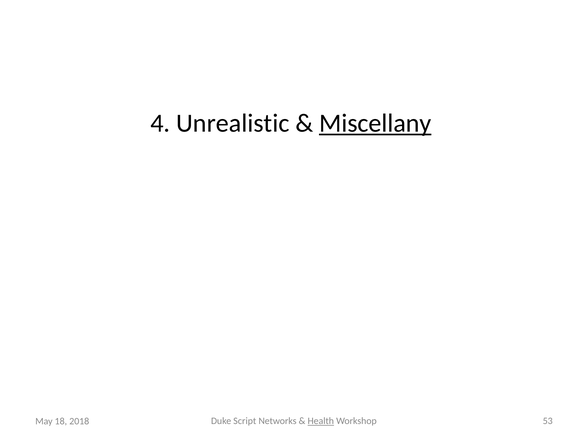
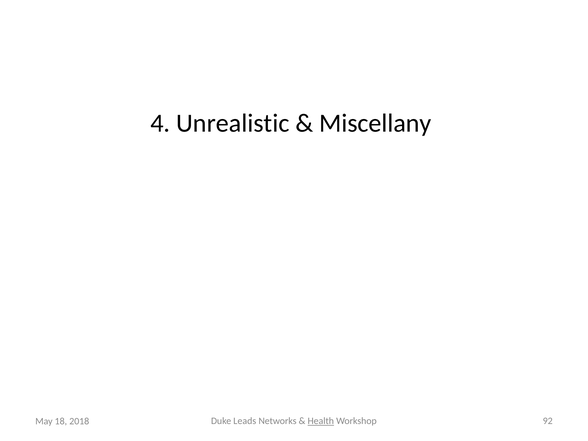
Miscellany underline: present -> none (375, 123)
Script: Script -> Leads (245, 421)
53: 53 -> 92 (548, 421)
